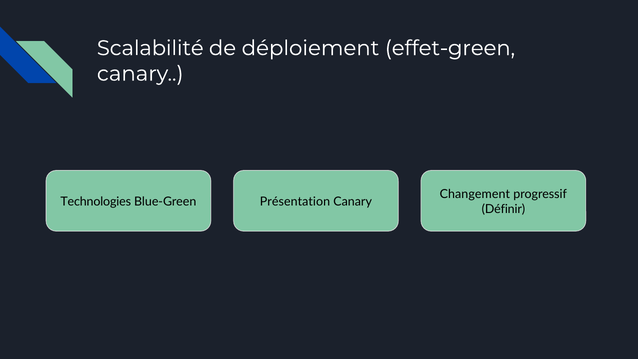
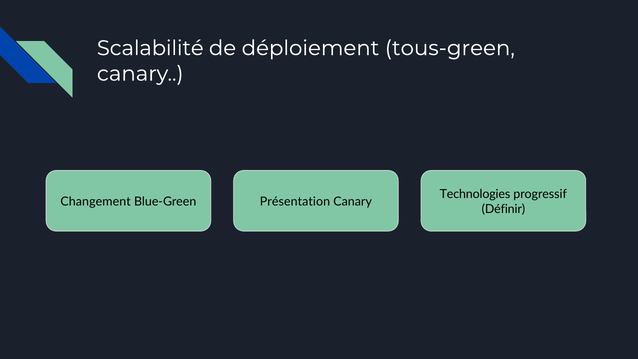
effet-green: effet-green -> tous-green (450, 48)
Changement: Changement -> Technologies (475, 194)
Technologies: Technologies -> Changement (96, 202)
